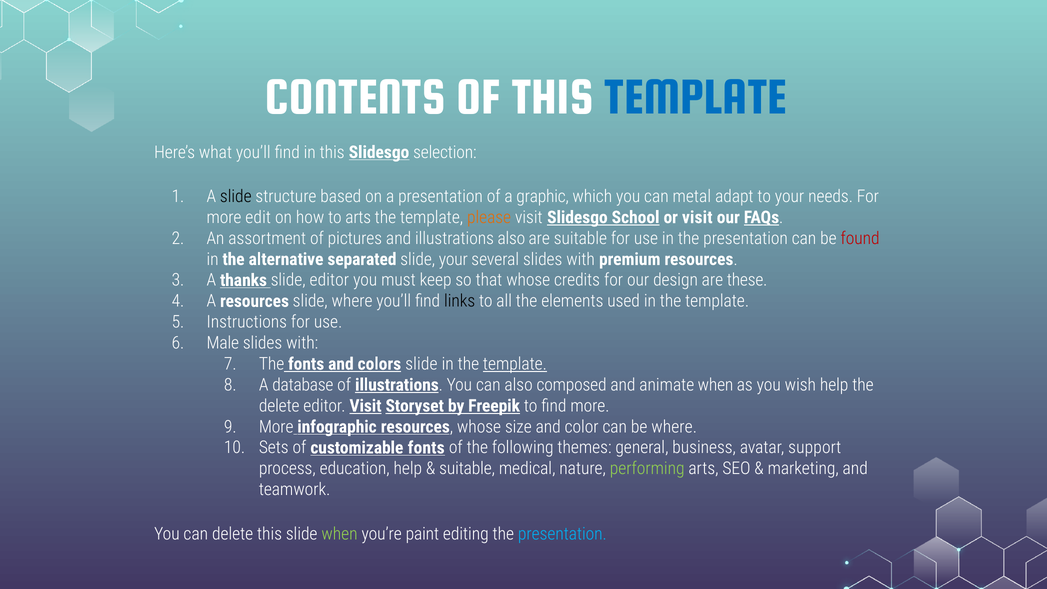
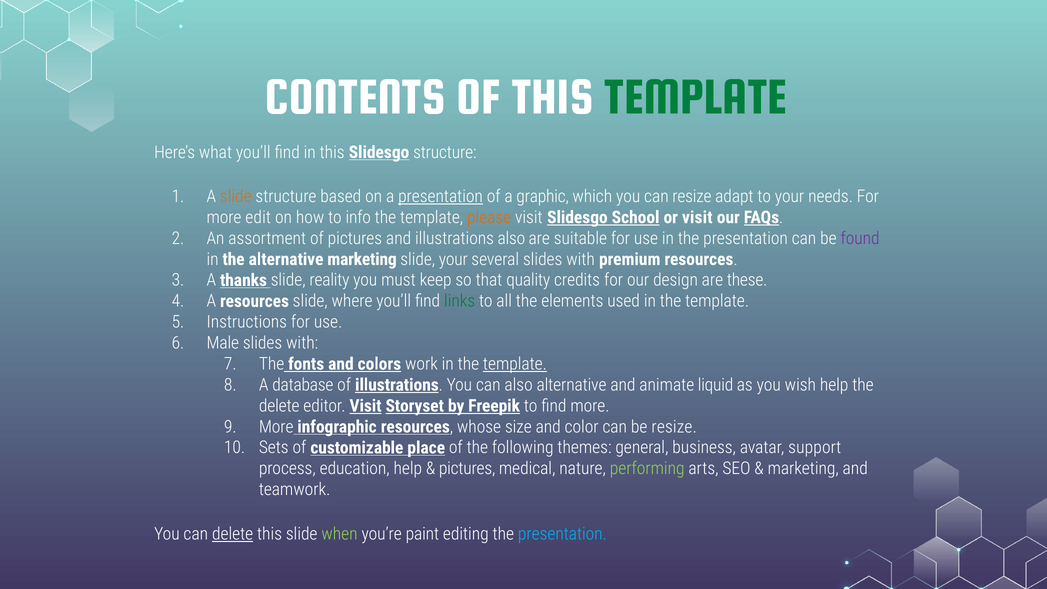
TEMPLATE colour: blue -> green (696, 96)
Slidesgo selection: selection -> structure (445, 152)
slide colour: black -> orange (236, 196)
presentation underline: none -> present (440, 196)
can metal: metal -> resize (692, 196)
to arts: arts -> info (358, 217)
found colour: red -> purple (860, 238)
alternative separated: separated -> marketing (362, 259)
slide editor: editor -> reality (329, 280)
that whose: whose -> quality (528, 280)
links colour: black -> green (460, 301)
colors slide: slide -> work (421, 364)
also composed: composed -> alternative (572, 385)
animate when: when -> liquid (716, 385)
be where: where -> resize (674, 427)
customizable fonts: fonts -> place (426, 448)
suitable: suitable -> pictures (467, 469)
delete underline: none -> present (233, 534)
